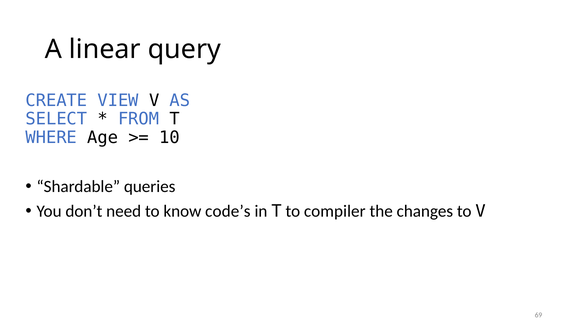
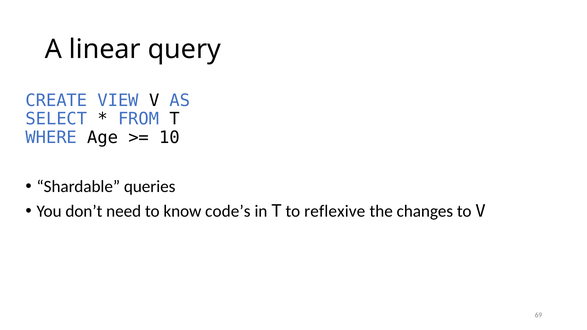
compiler: compiler -> reflexive (335, 211)
